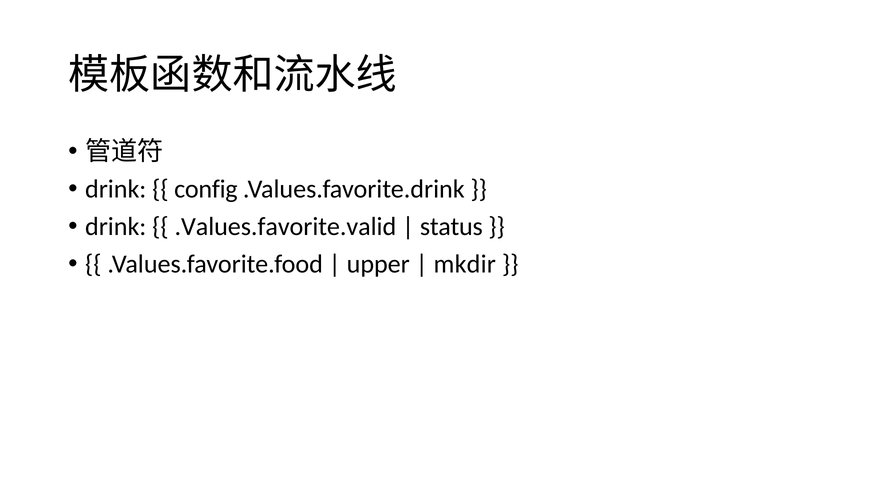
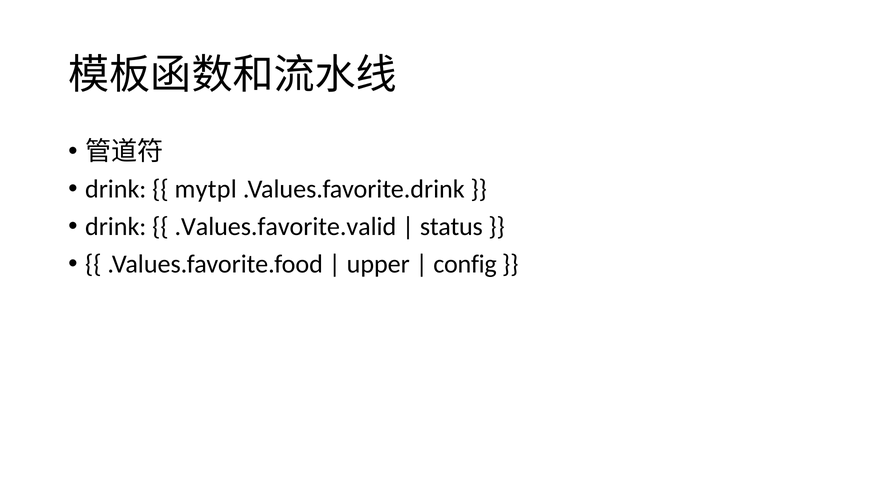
config: config -> mytpl (206, 189)
mkdir: mkdir -> config (465, 264)
